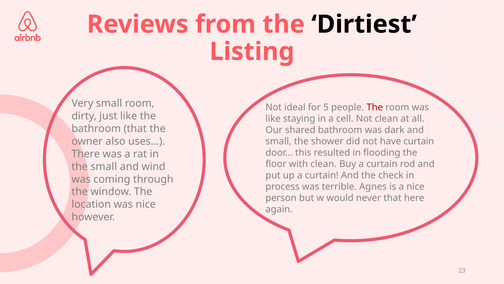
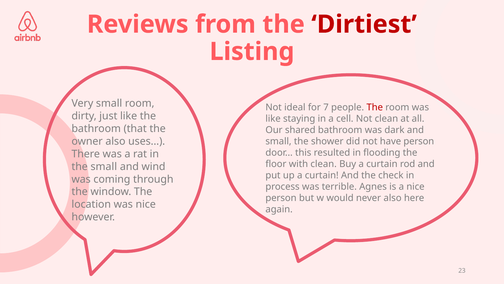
Dirtiest colour: black -> red (364, 24)
5: 5 -> 7 (326, 107)
have curtain: curtain -> person (419, 141)
never that: that -> also (393, 198)
